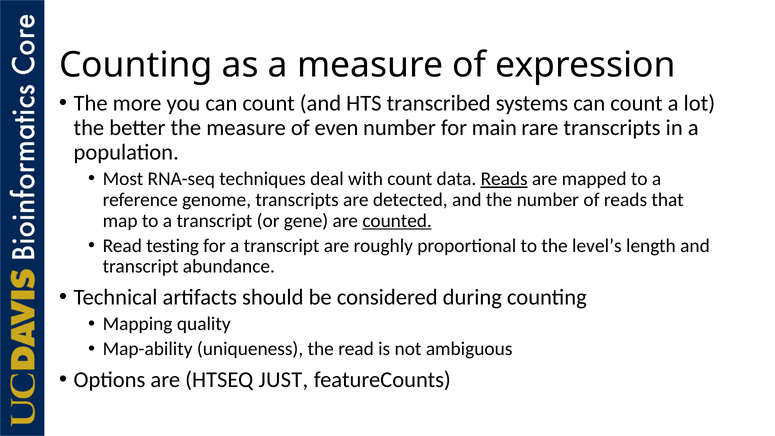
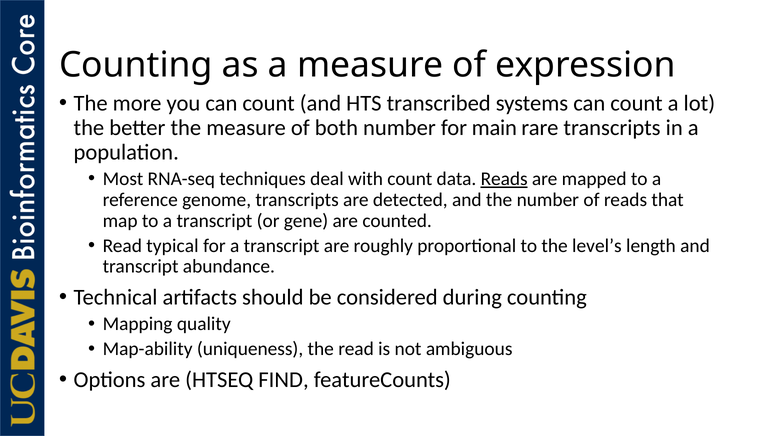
even: even -> both (336, 128)
counted underline: present -> none (397, 221)
testing: testing -> typical (172, 246)
JUST: JUST -> FIND (283, 380)
